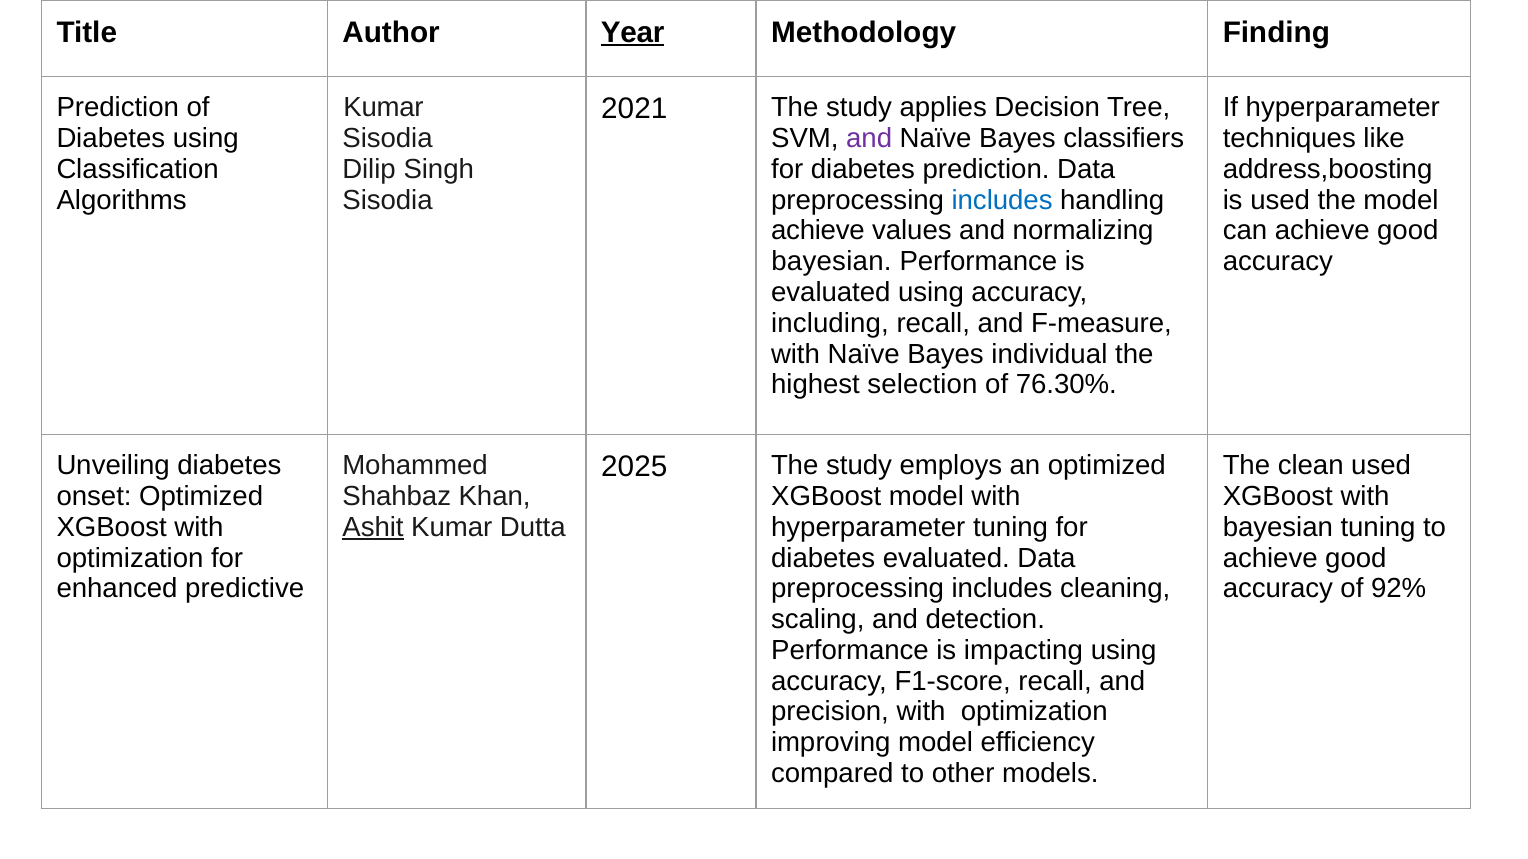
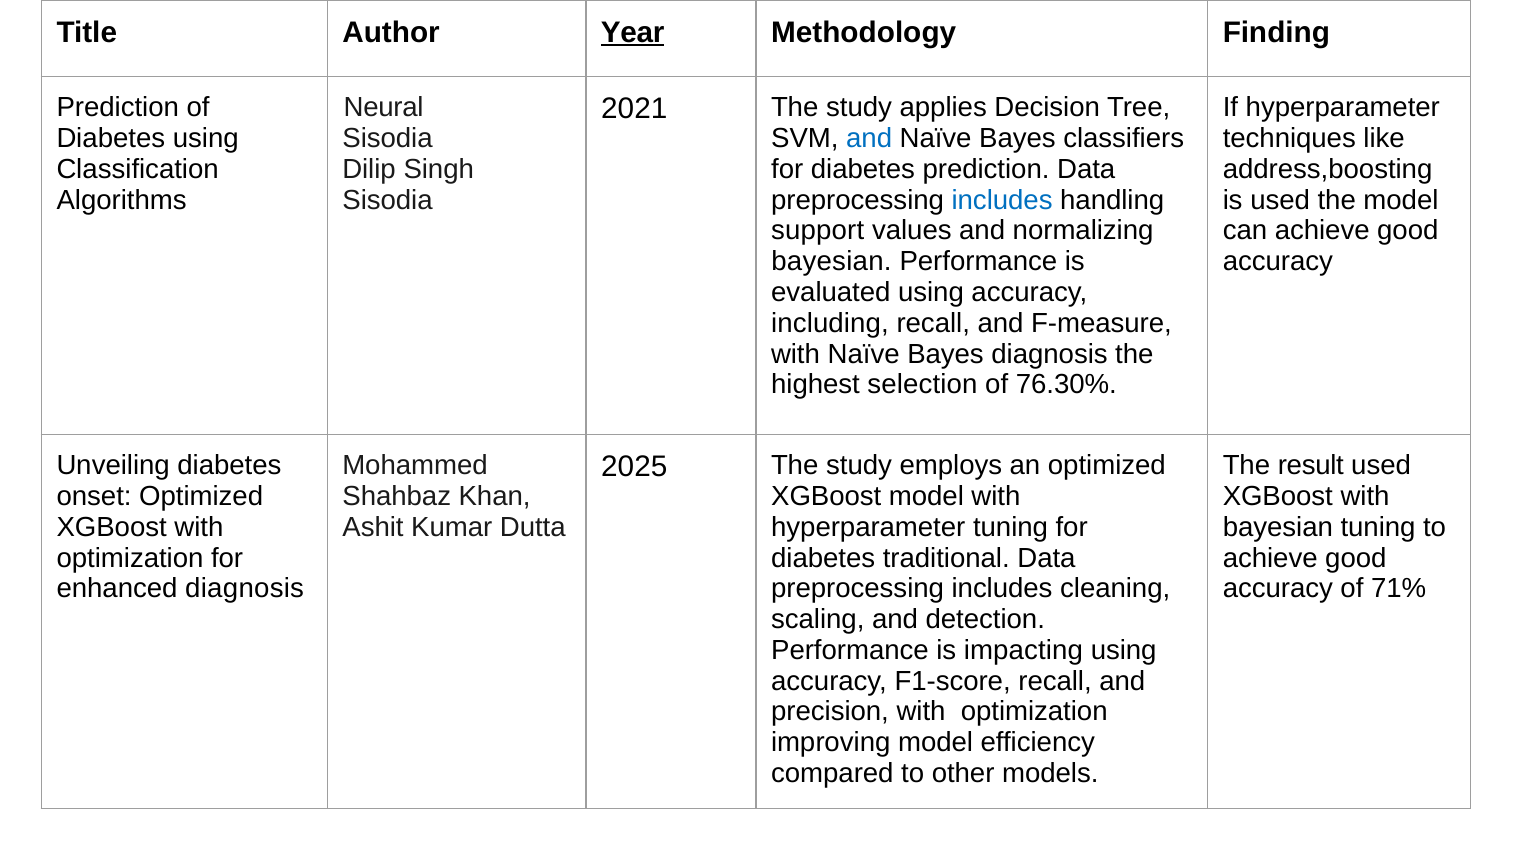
Kumar: Kumar -> Neural (384, 108)
and colour: purple -> blue (869, 139)
achieve: achieve -> support (818, 231)
Bayes individual: individual -> diagnosis (1050, 354)
clean: clean -> result (1311, 466)
Ashit underline: present -> none (373, 527)
diabetes evaluated: evaluated -> traditional (946, 558)
enhanced predictive: predictive -> diagnosis (245, 589)
92%: 92% -> 71% (1399, 589)
